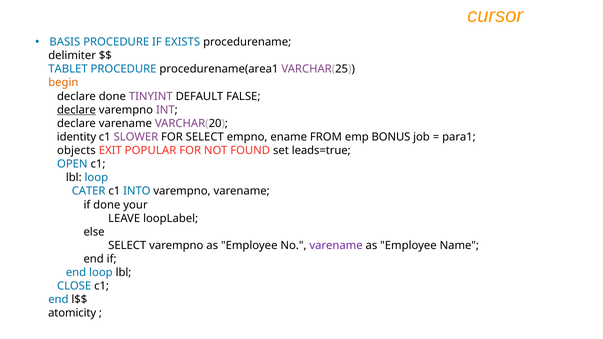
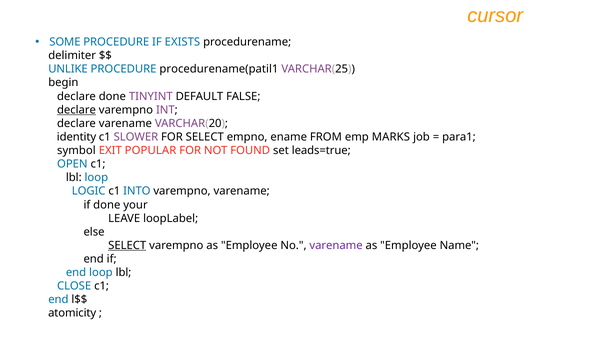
BASIS: BASIS -> SOME (65, 42)
TABLET: TABLET -> UNLIKE (68, 69)
procedurename(area1: procedurename(area1 -> procedurename(patil1 (219, 69)
begin colour: orange -> black (63, 83)
BONUS: BONUS -> MARKS (391, 137)
objects: objects -> symbol (76, 151)
CATER: CATER -> LOGIC (89, 191)
SELECT underline: none -> present (127, 246)
